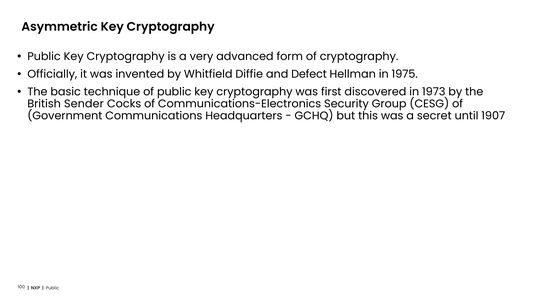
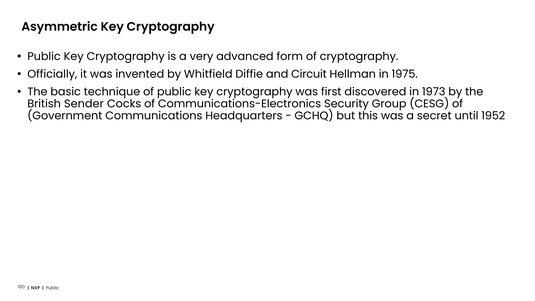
Defect: Defect -> Circuit (309, 74)
1907: 1907 -> 1952 (493, 116)
